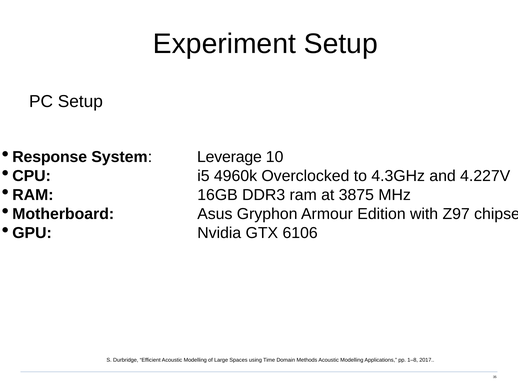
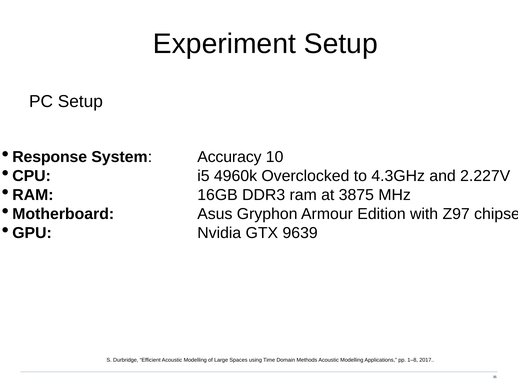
Leverage: Leverage -> Accuracy (229, 157)
4.227V: 4.227V -> 2.227V (485, 176)
6106: 6106 -> 9639 (300, 233)
